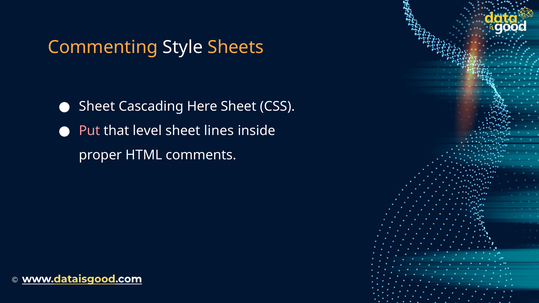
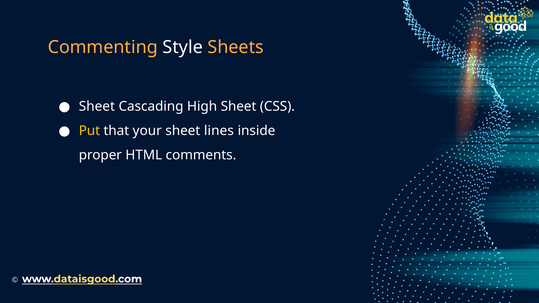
Here: Here -> High (202, 107)
Put colour: pink -> yellow (89, 131)
level: level -> your (147, 131)
